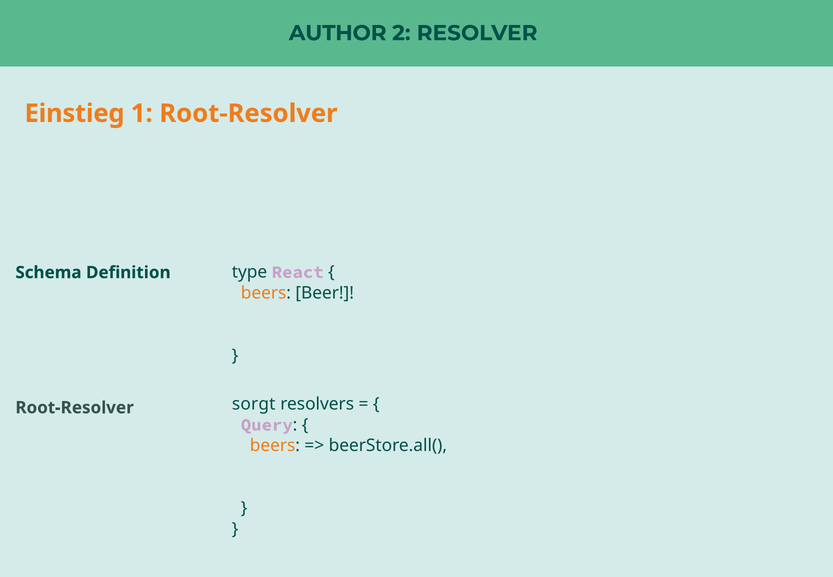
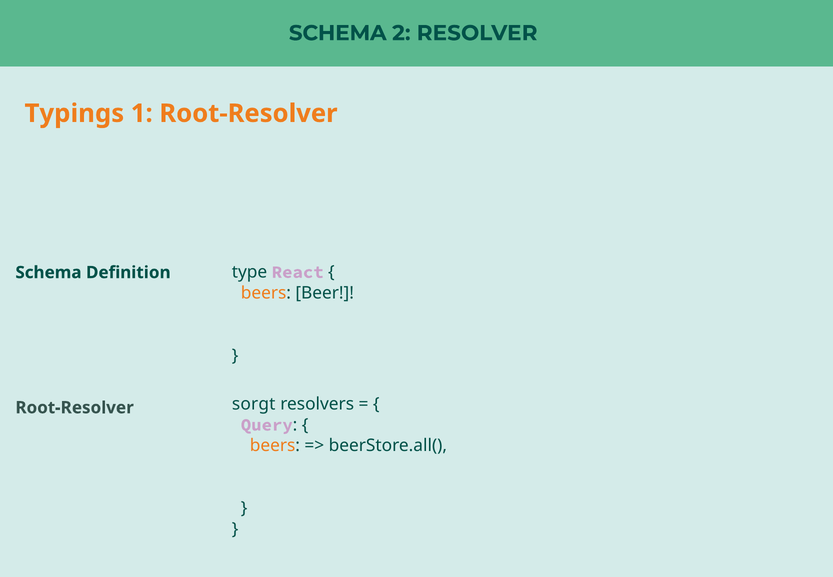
AUTHOR: AUTHOR -> SCHEMA (338, 33)
Einstieg: Einstieg -> Typings (74, 113)
